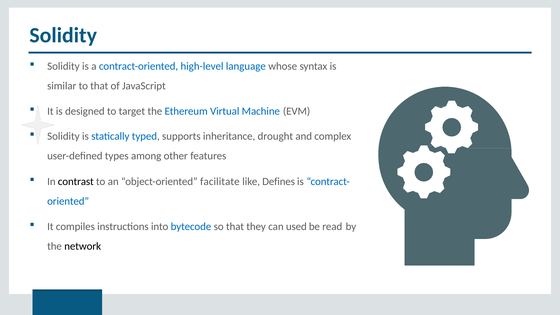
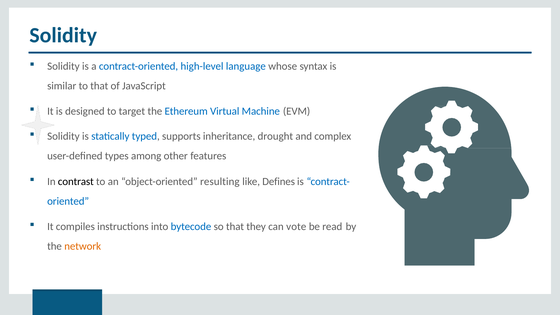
facilitate: facilitate -> resulting (220, 182)
used: used -> vote (296, 227)
network colour: black -> orange (83, 246)
